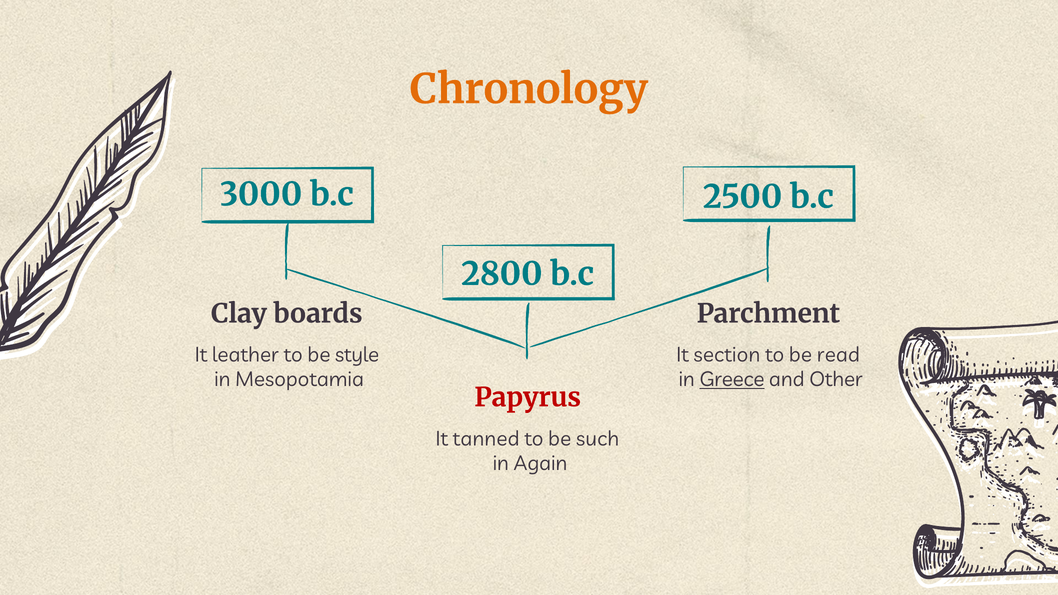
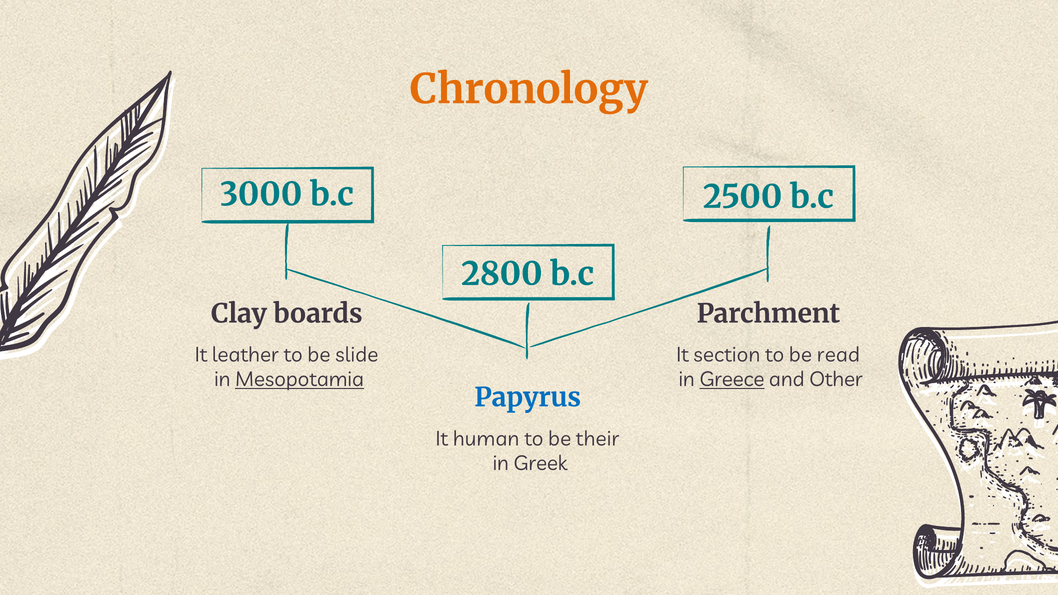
style: style -> slide (357, 355)
Mesopotamia underline: none -> present (300, 380)
Papyrus colour: red -> blue (528, 398)
tanned: tanned -> human (486, 439)
such: such -> their (598, 439)
Again: Again -> Greek (540, 464)
